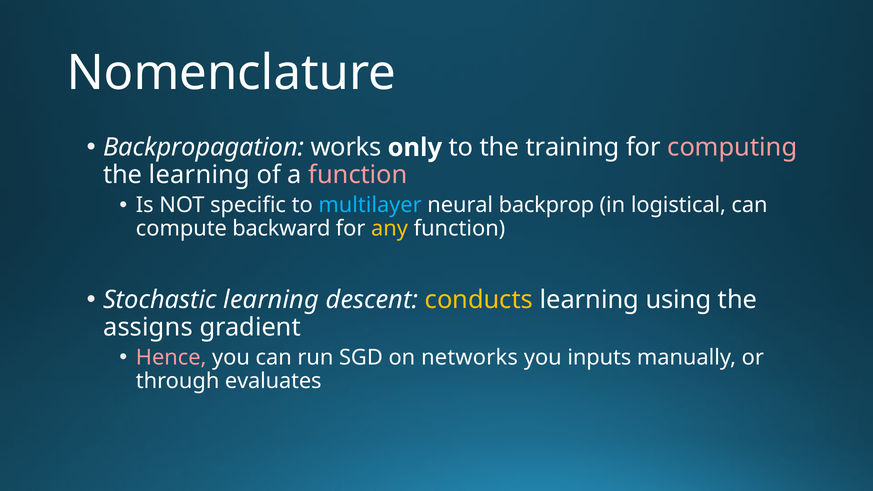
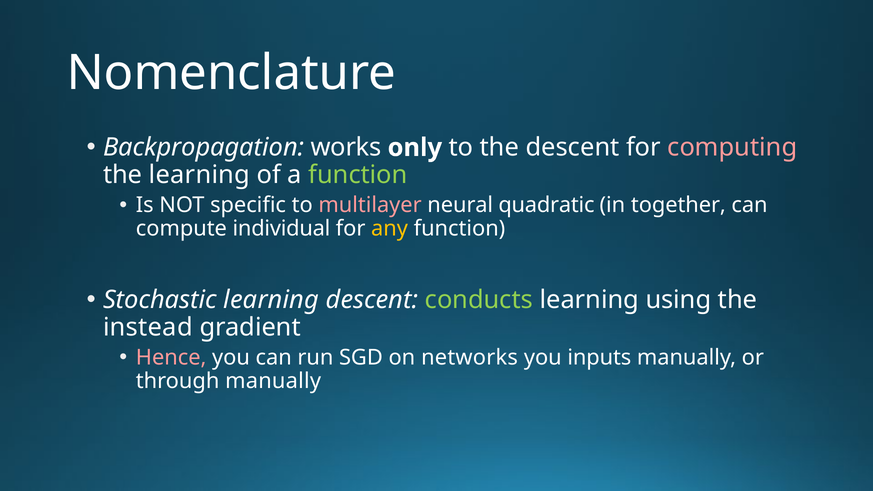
the training: training -> descent (573, 148)
function colour: pink -> light green (358, 175)
multilayer colour: light blue -> pink (370, 205)
backprop: backprop -> quadratic (546, 205)
logistical: logistical -> together (678, 205)
backward: backward -> individual (281, 229)
conducts colour: yellow -> light green (479, 300)
assigns: assigns -> instead (148, 327)
through evaluates: evaluates -> manually (273, 381)
